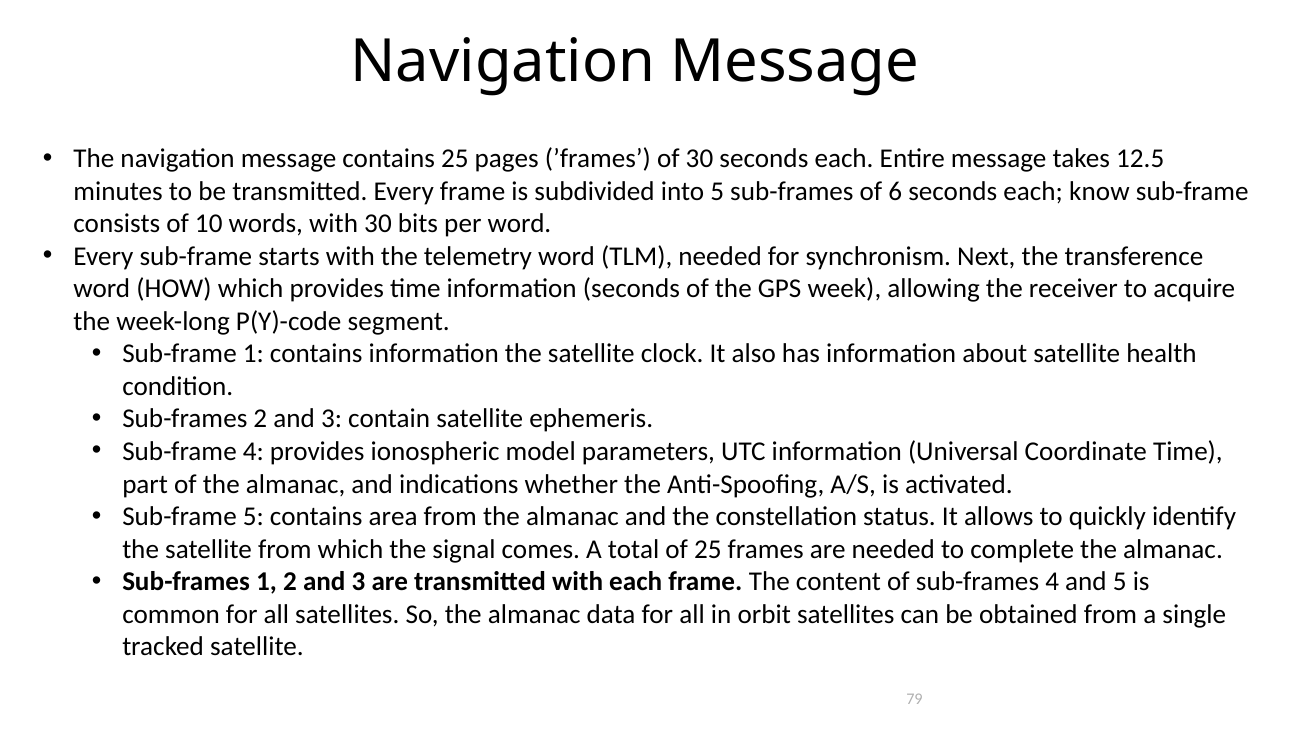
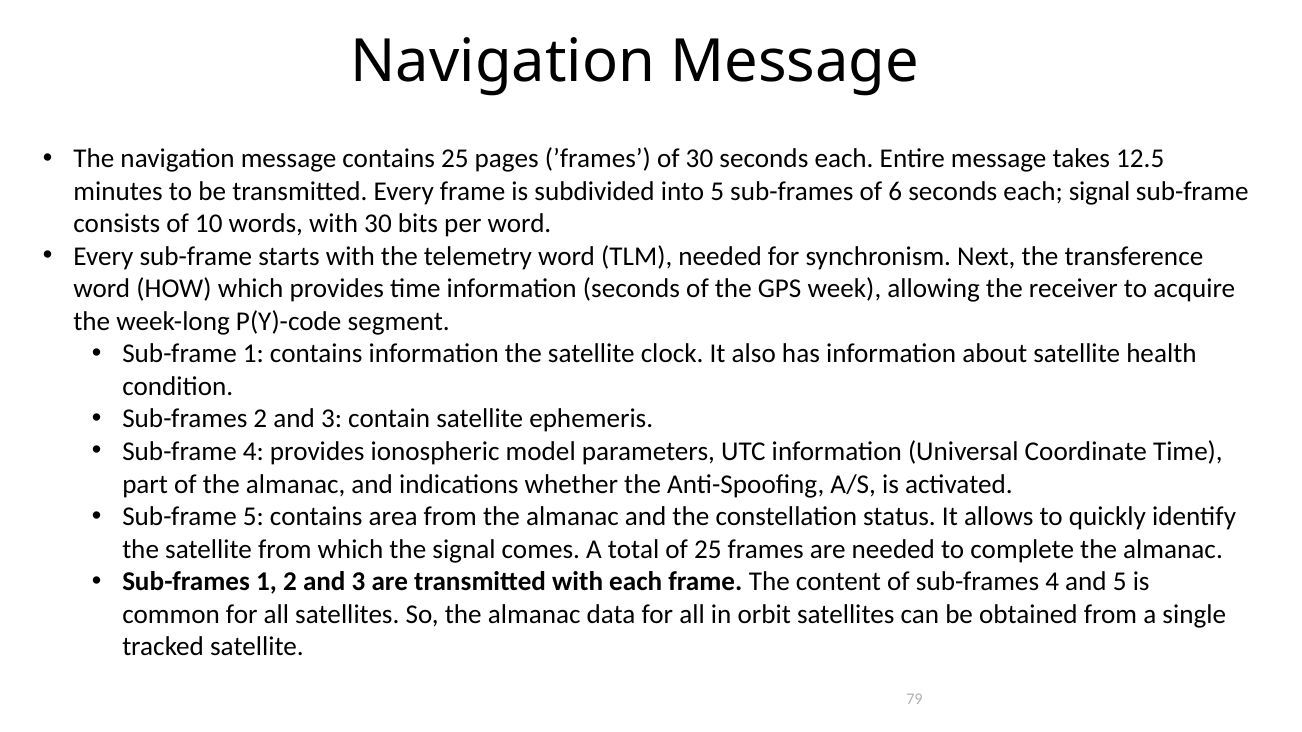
each know: know -> signal (1100, 191)
